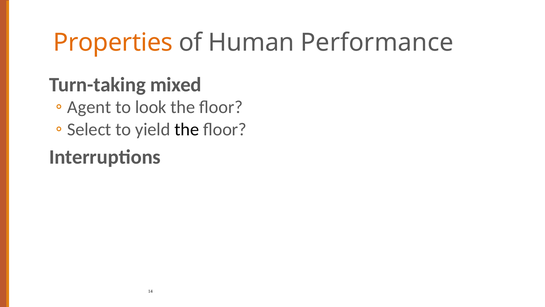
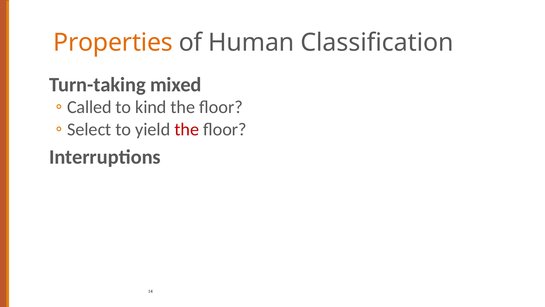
Performance: Performance -> Classification (377, 43)
Agent: Agent -> Called (89, 107)
look: look -> kind (151, 107)
the colour: black -> red (187, 129)
